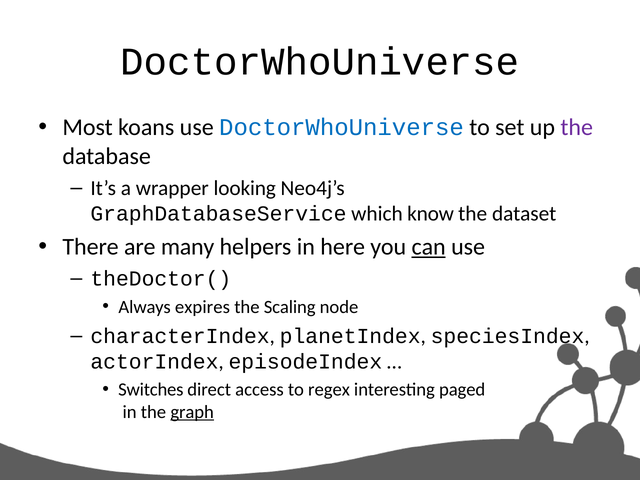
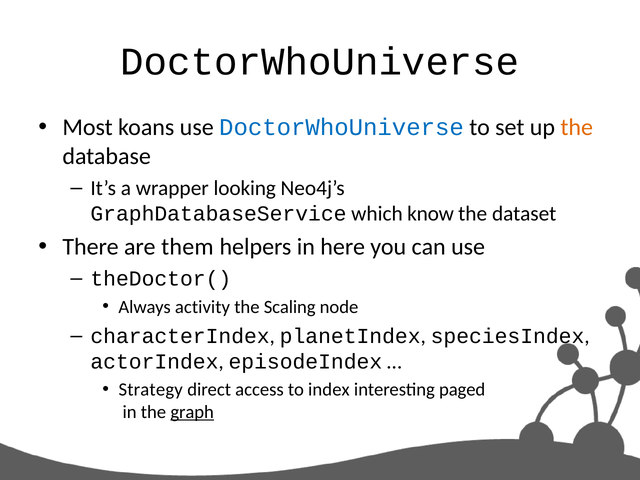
the colour: purple -> orange (577, 127)
many: many -> them (187, 247)
can underline: present -> none (429, 247)
expires: expires -> activity (202, 307)
Switches: Switches -> Strategy (151, 390)
regex: regex -> index (329, 390)
